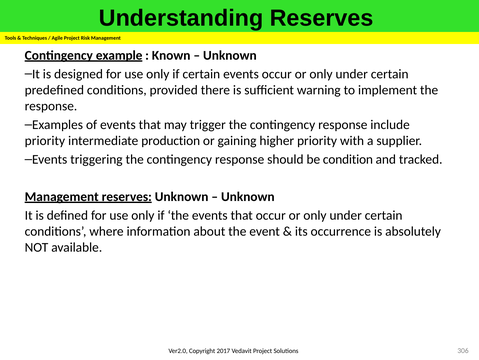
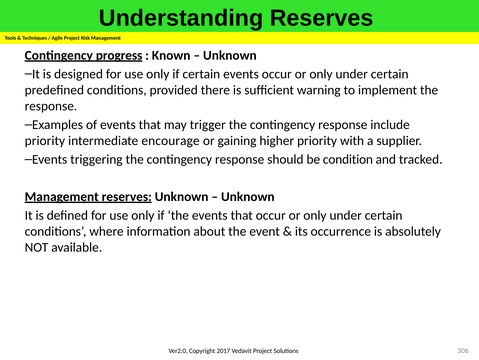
example: example -> progress (119, 55)
production: production -> encourage (171, 140)
